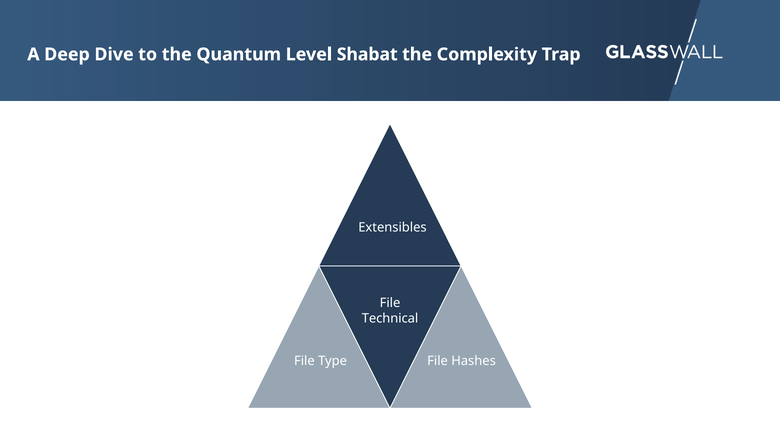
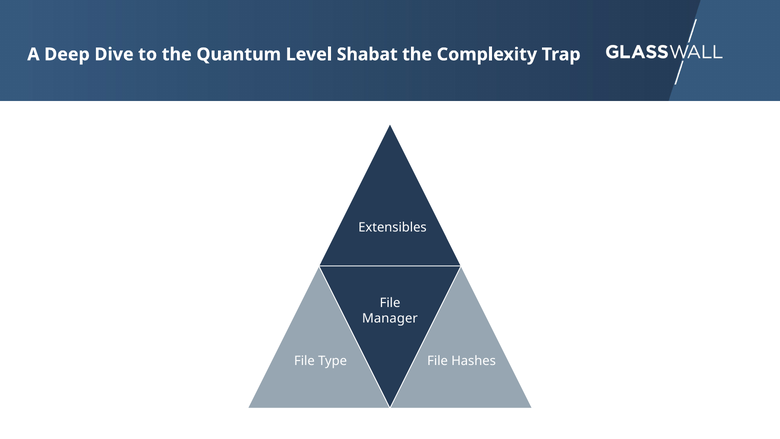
Technical: Technical -> Manager (390, 319)
